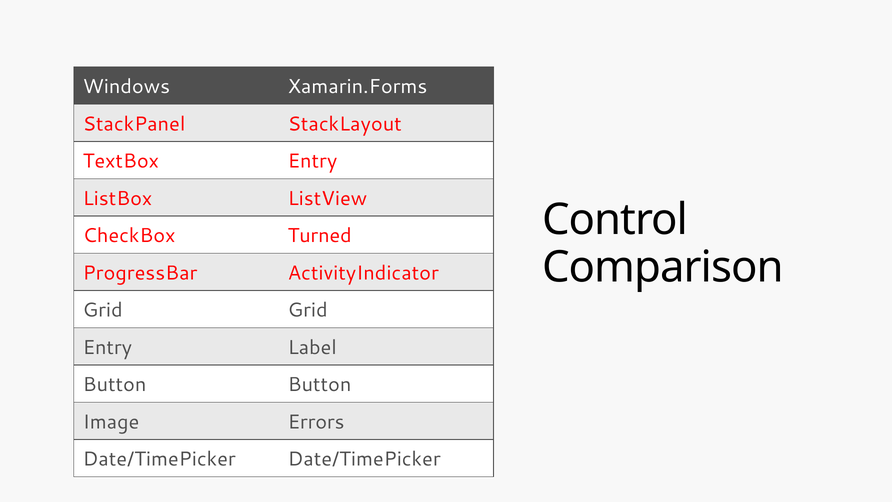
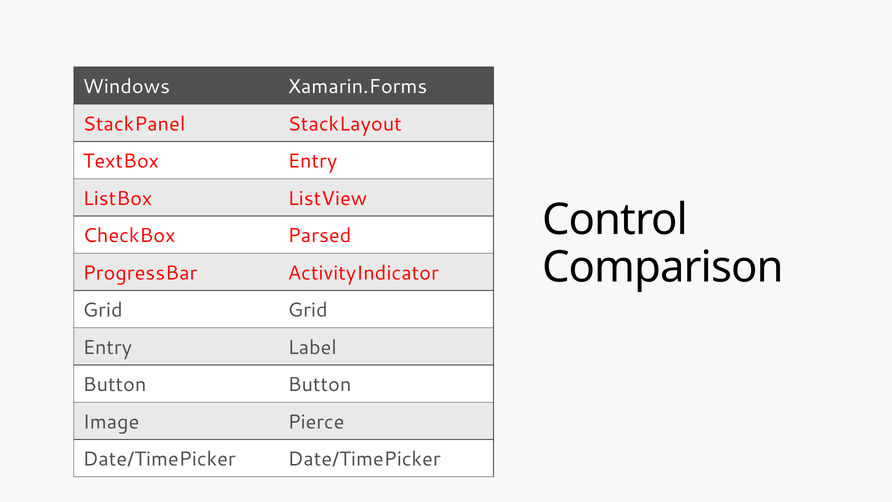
Turned: Turned -> Parsed (319, 236)
Errors: Errors -> Pierce (316, 422)
